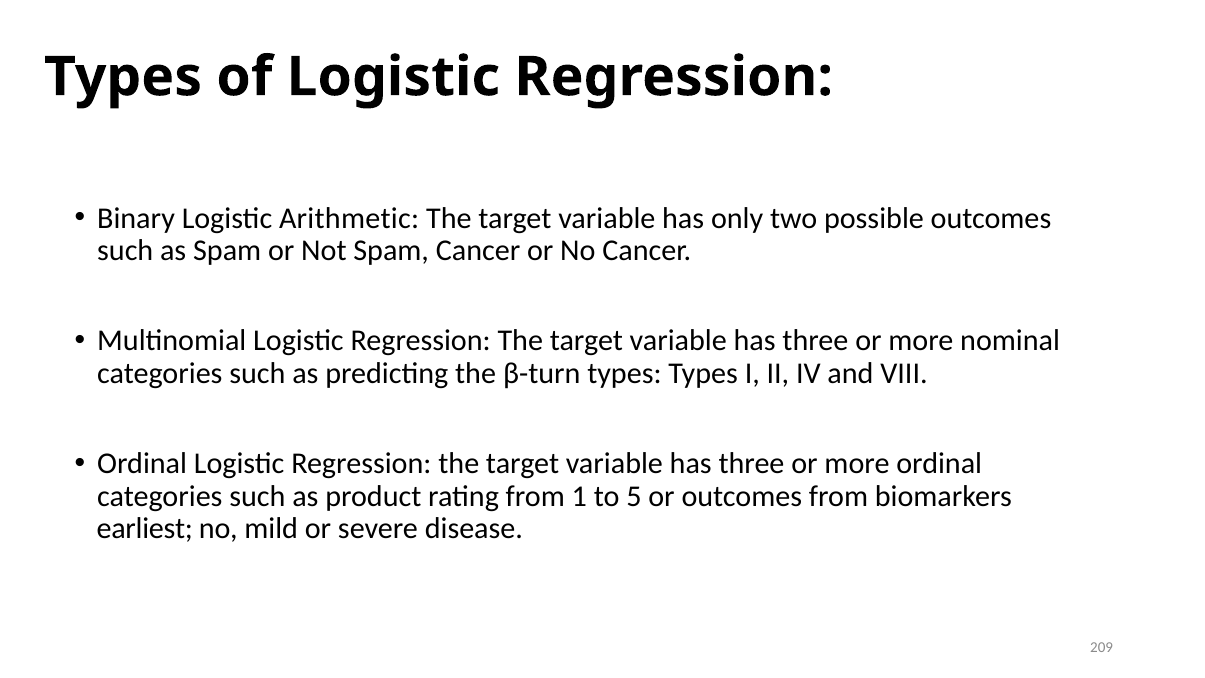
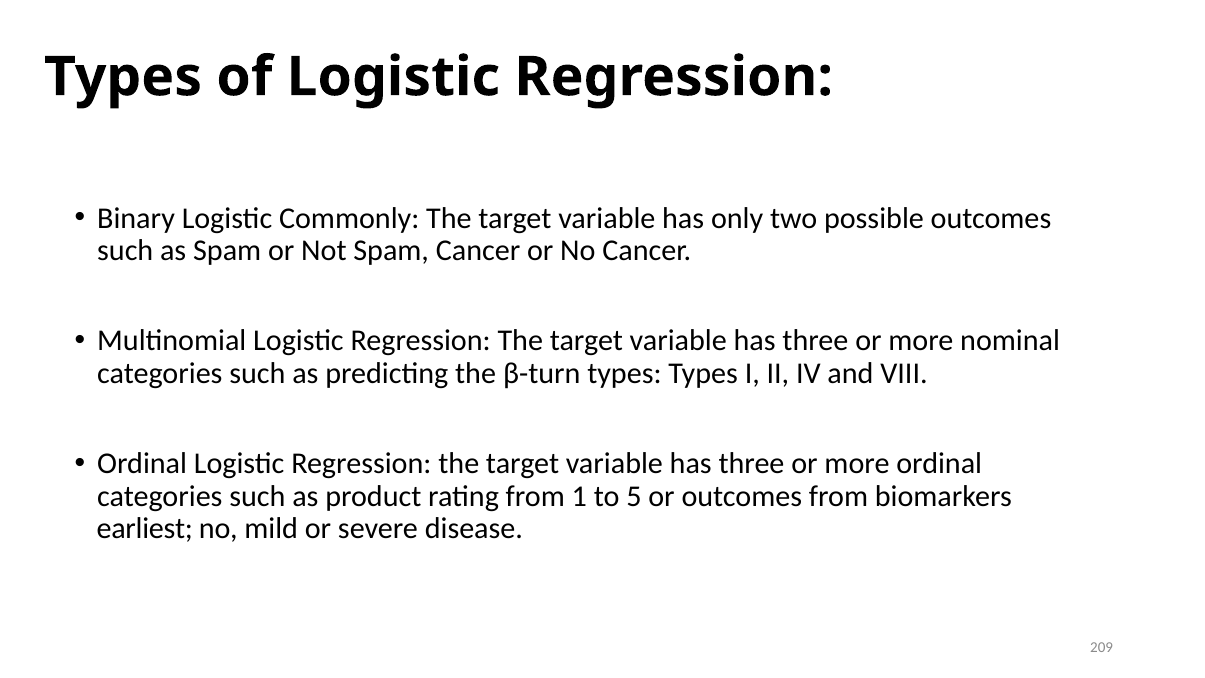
Arithmetic: Arithmetic -> Commonly (349, 218)
